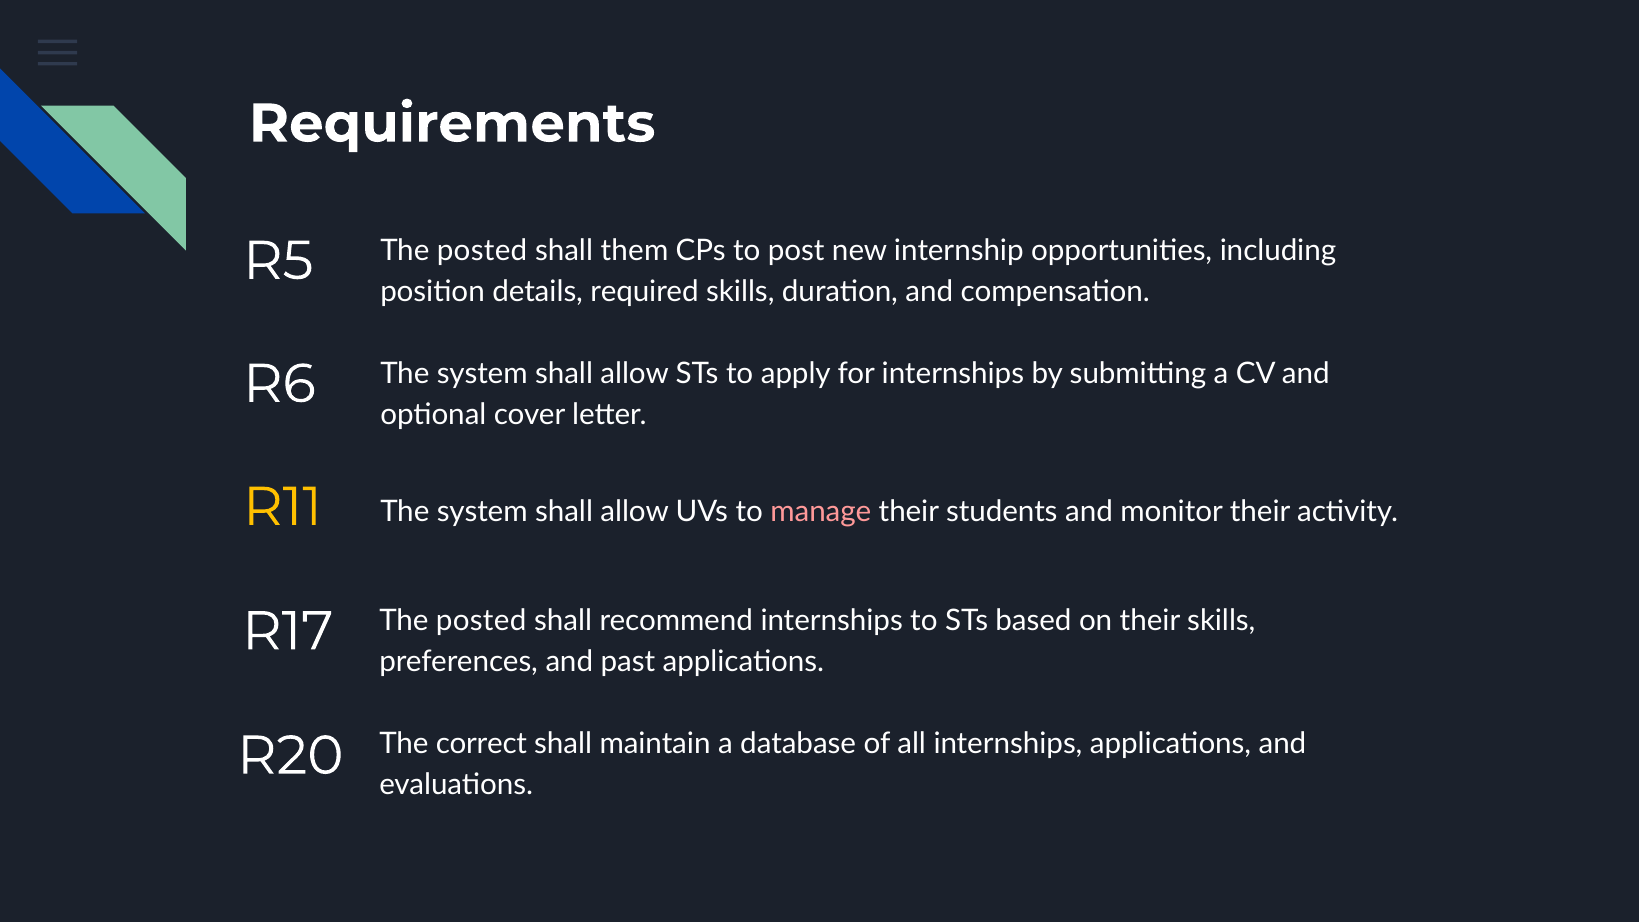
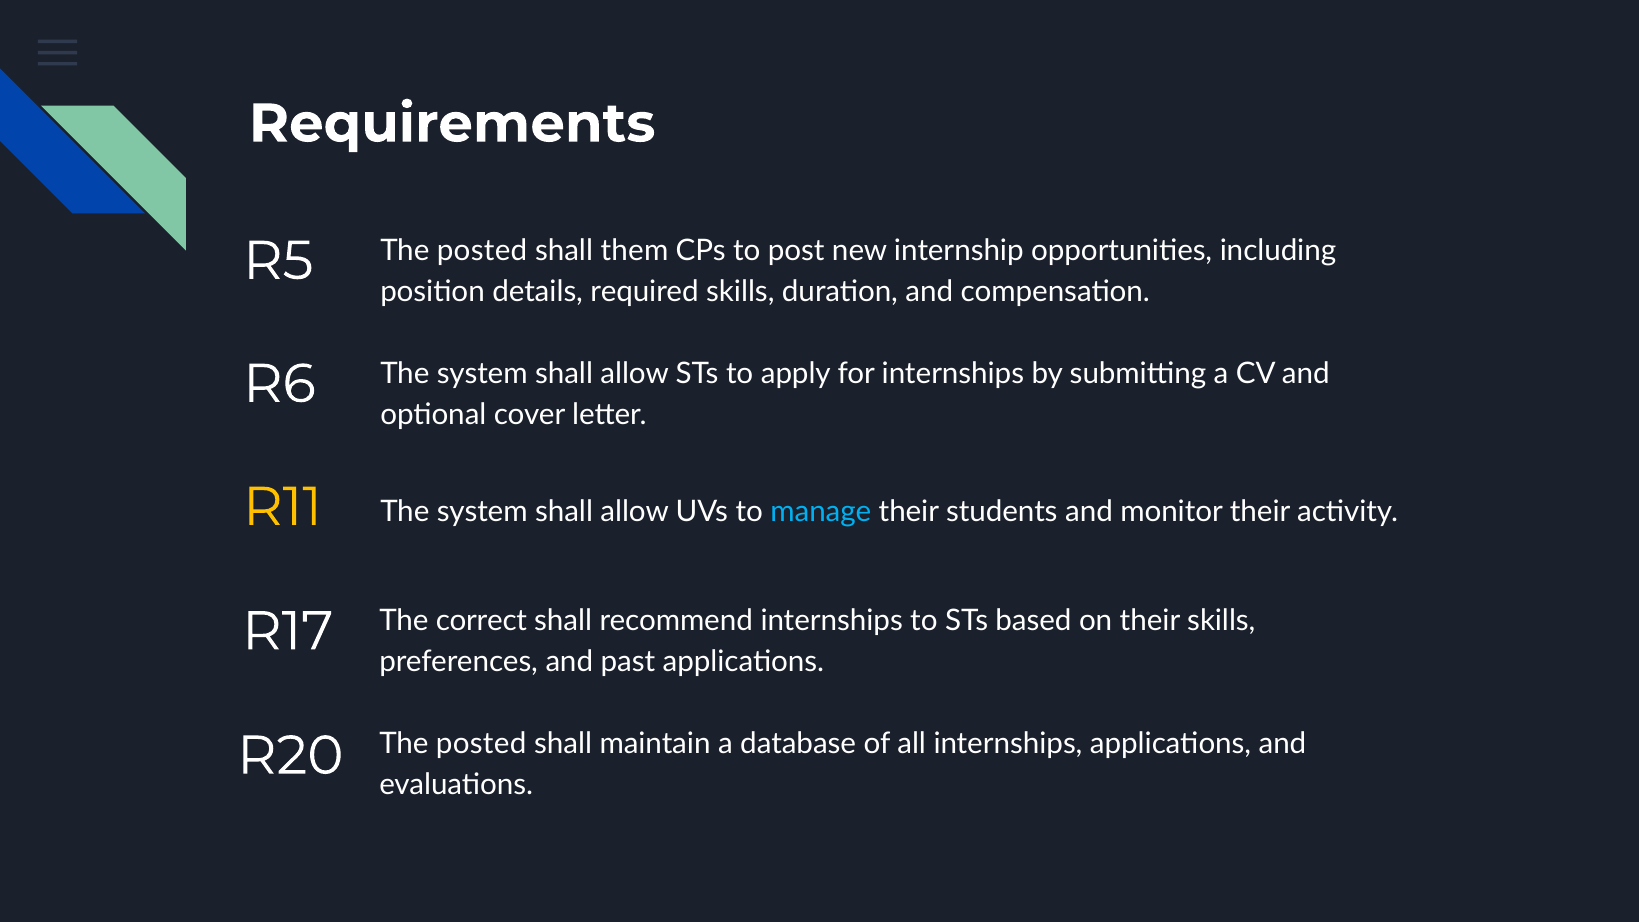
manage colour: pink -> light blue (821, 512)
R17 The posted: posted -> correct (481, 621)
R20 The correct: correct -> posted (481, 744)
